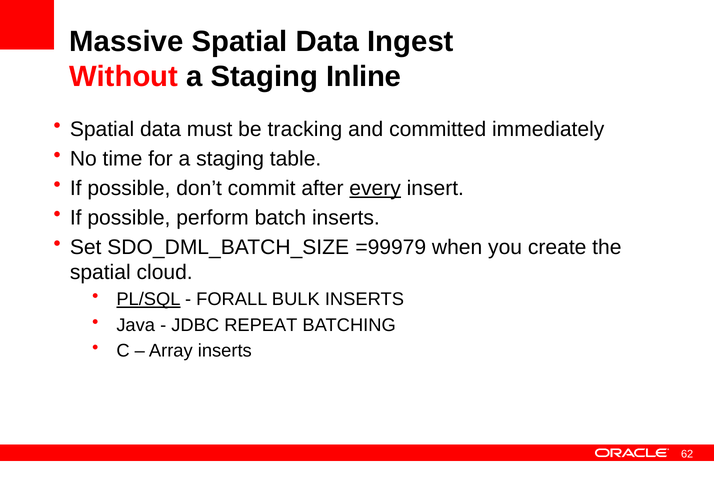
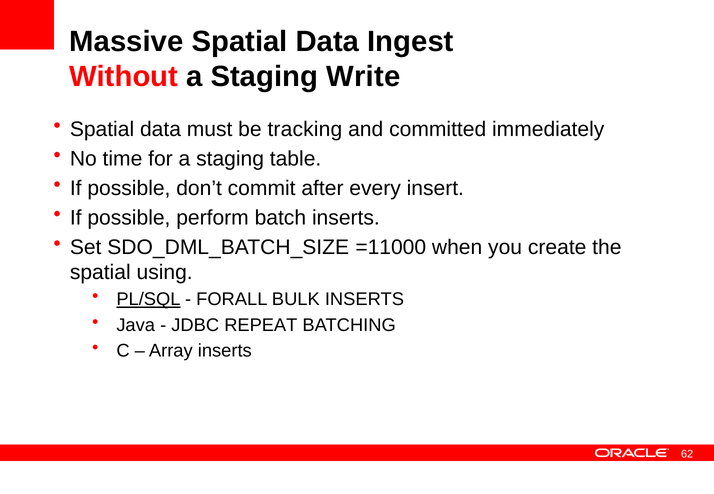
Inline: Inline -> Write (363, 77)
every underline: present -> none (375, 188)
=99979: =99979 -> =11000 (391, 247)
cloud: cloud -> using (165, 272)
